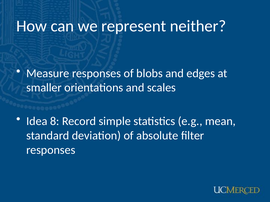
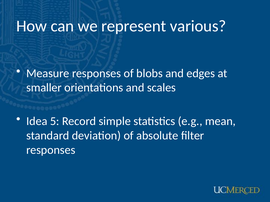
neither: neither -> various (198, 26)
8: 8 -> 5 (55, 121)
